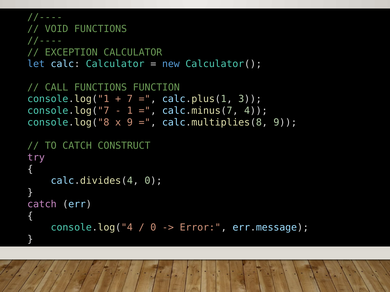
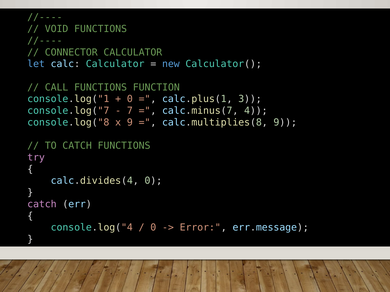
EXCEPTION: EXCEPTION -> CONNECTOR (71, 52)
7: 7 -> 0 (130, 99)
1: 1 -> 7 (130, 111)
CATCH CONSTRUCT: CONSTRUCT -> FUNCTIONS (124, 146)
